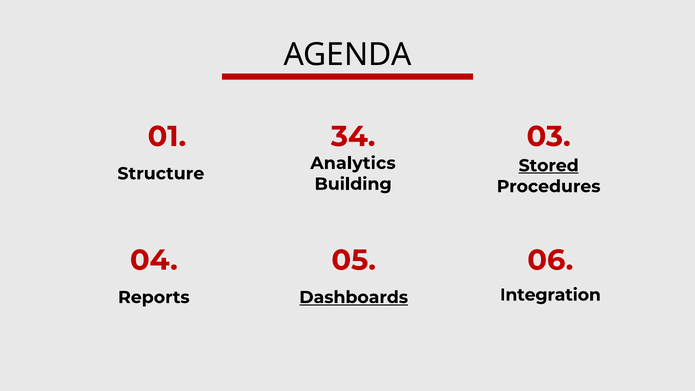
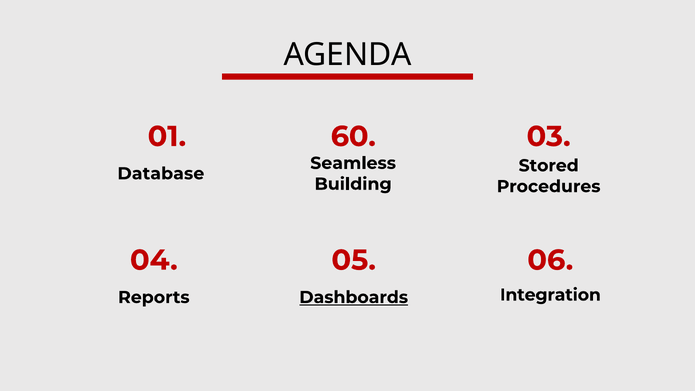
34: 34 -> 60 (353, 136)
Analytics: Analytics -> Seamless (353, 163)
Stored underline: present -> none (549, 166)
Structure: Structure -> Database (161, 174)
